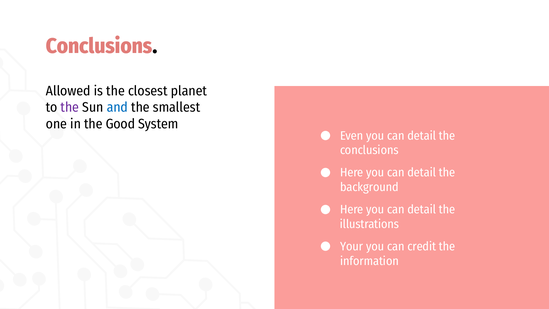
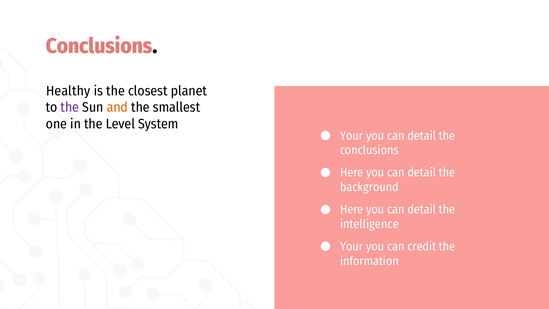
Allowed: Allowed -> Healthy (68, 91)
and colour: blue -> orange (117, 107)
Good: Good -> Level (120, 124)
Even: Even -> Your (352, 136)
illustrations: illustrations -> intelligence (369, 224)
